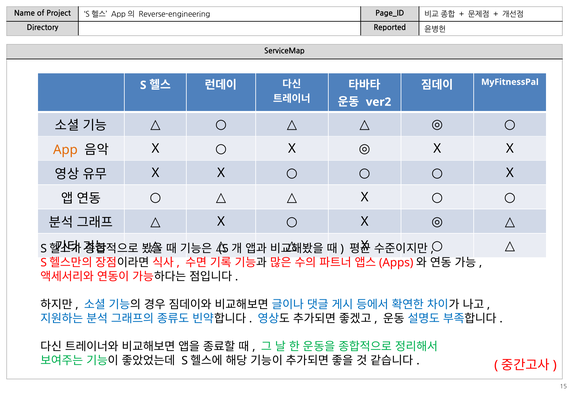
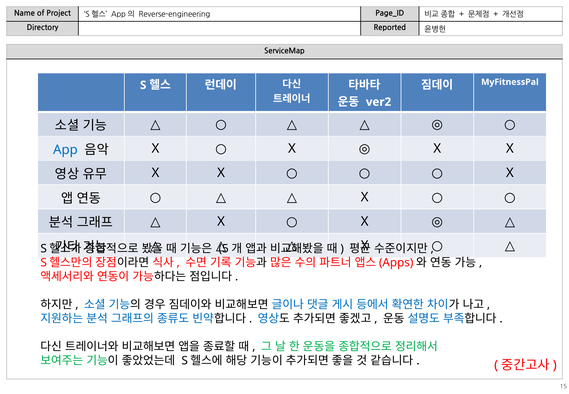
App colour: orange -> blue (65, 150)
